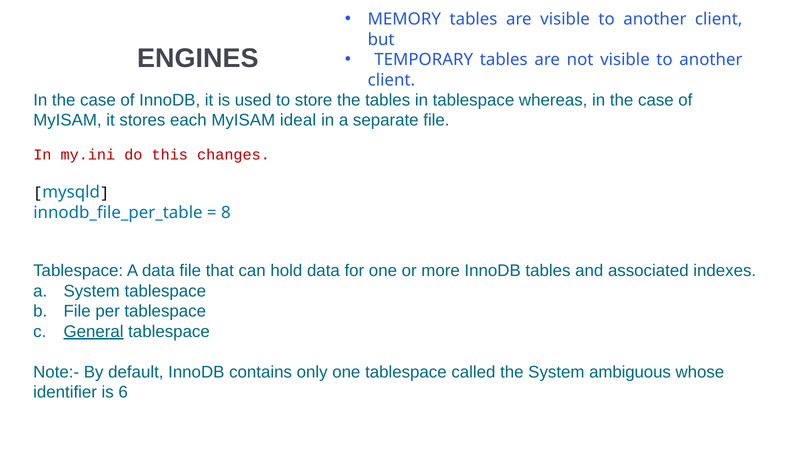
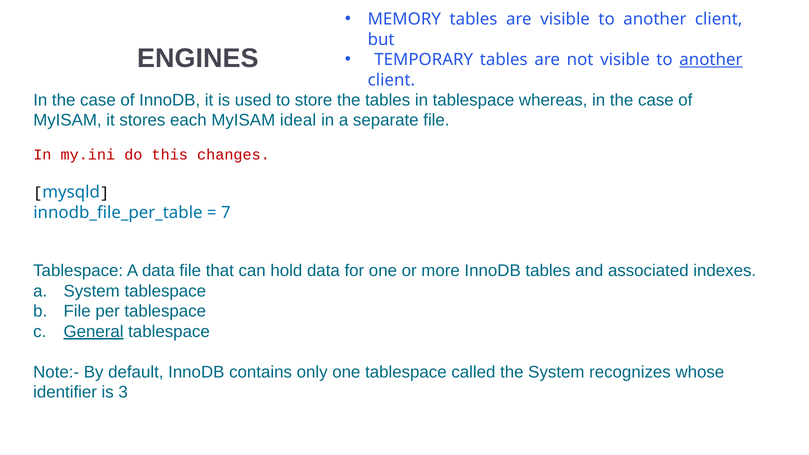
another underline: none -> present (711, 60)
8: 8 -> 7 (226, 212)
ambiguous: ambiguous -> recognizes (630, 372)
6: 6 -> 3 (123, 392)
